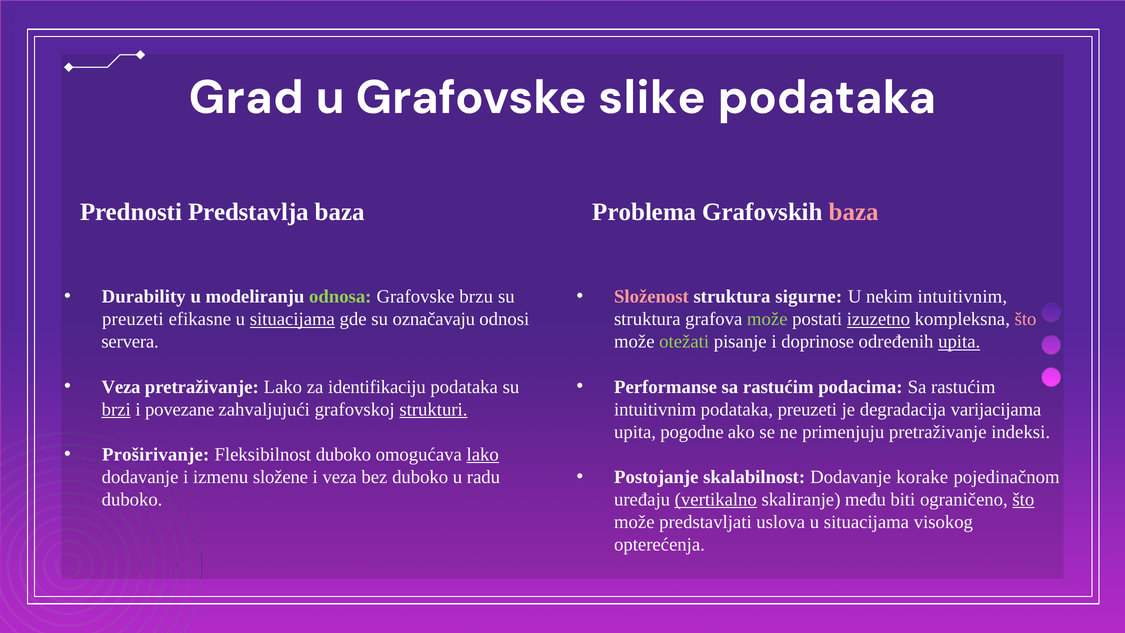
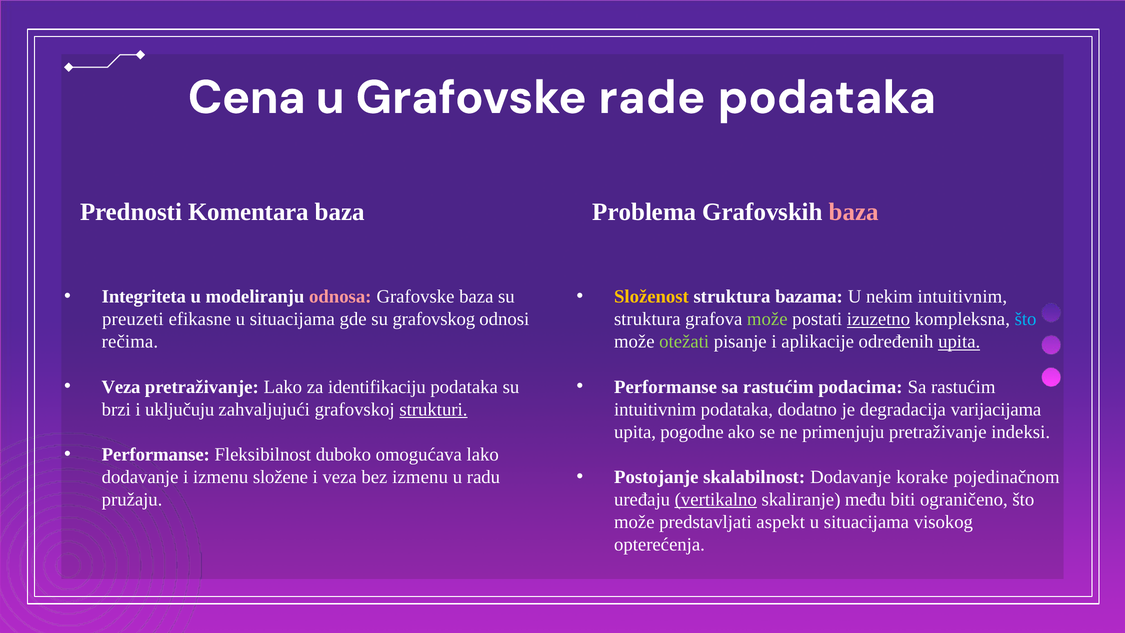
Grad: Grad -> Cena (247, 97)
slike: slike -> rade (652, 97)
Predstavlja: Predstavlja -> Komentara (249, 212)
Durability: Durability -> Integriteta (144, 297)
odnosa colour: light green -> pink (340, 297)
Grafovske brzu: brzu -> baza (476, 297)
Složenost colour: pink -> yellow (651, 297)
sigurne: sigurne -> bazama (809, 297)
situacijama underline: present -> none (292, 319)
označavaju: označavaju -> grafovskog (434, 319)
što colour: pink -> light blue (1026, 319)
servera: servera -> rečima (130, 342)
doprinose: doprinose -> aplikacije (818, 342)
brzi underline: present -> none (116, 409)
povezane: povezane -> uključuju (180, 409)
podataka preuzeti: preuzeti -> dodatno (807, 409)
Proširivanje: Proširivanje -> Performanse (156, 454)
lako underline: present -> none (483, 454)
bez duboko: duboko -> izmenu (420, 477)
duboko: duboko -> pružaju (132, 499)
što underline: present -> none (1023, 499)
uslova: uslova -> aspekt (781, 522)
